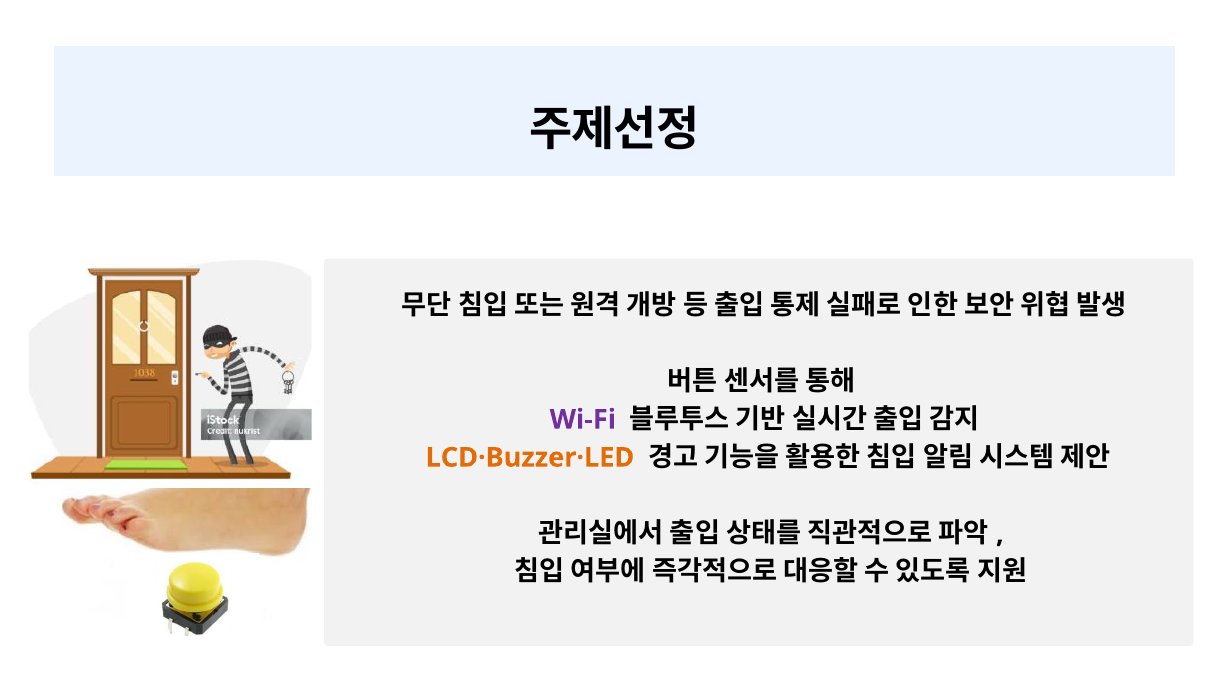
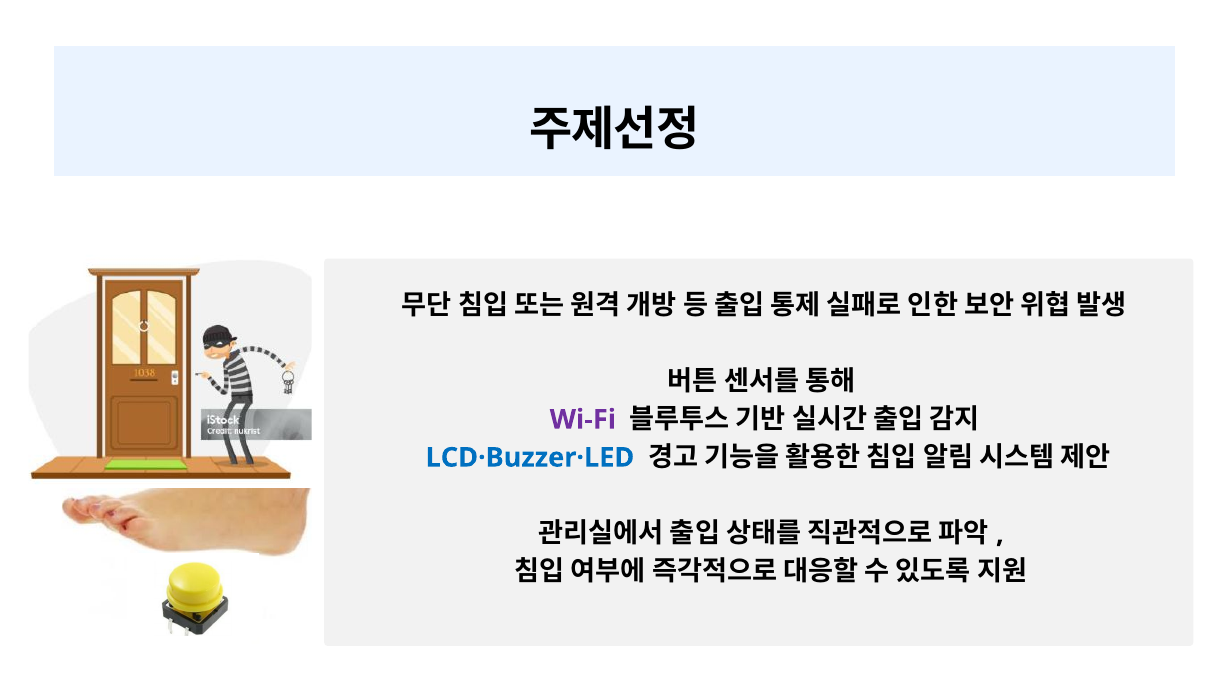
LCD·Buzzer·LED colour: orange -> blue (530, 457)
